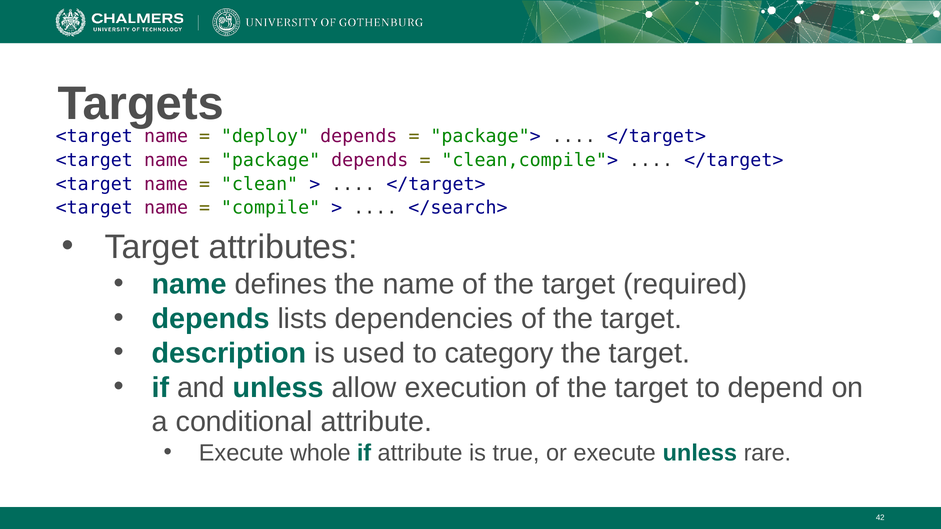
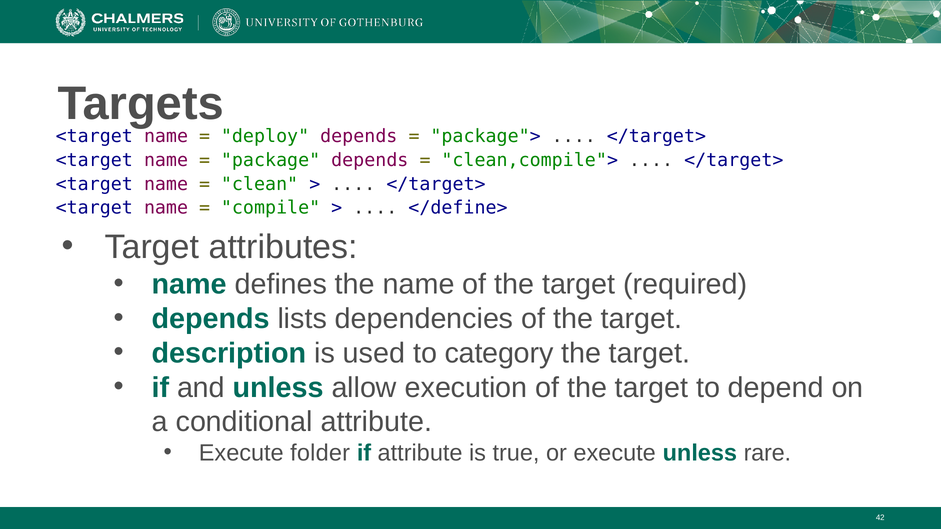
</search>: </search> -> </define> (458, 208)
whole: whole -> folder (320, 453)
